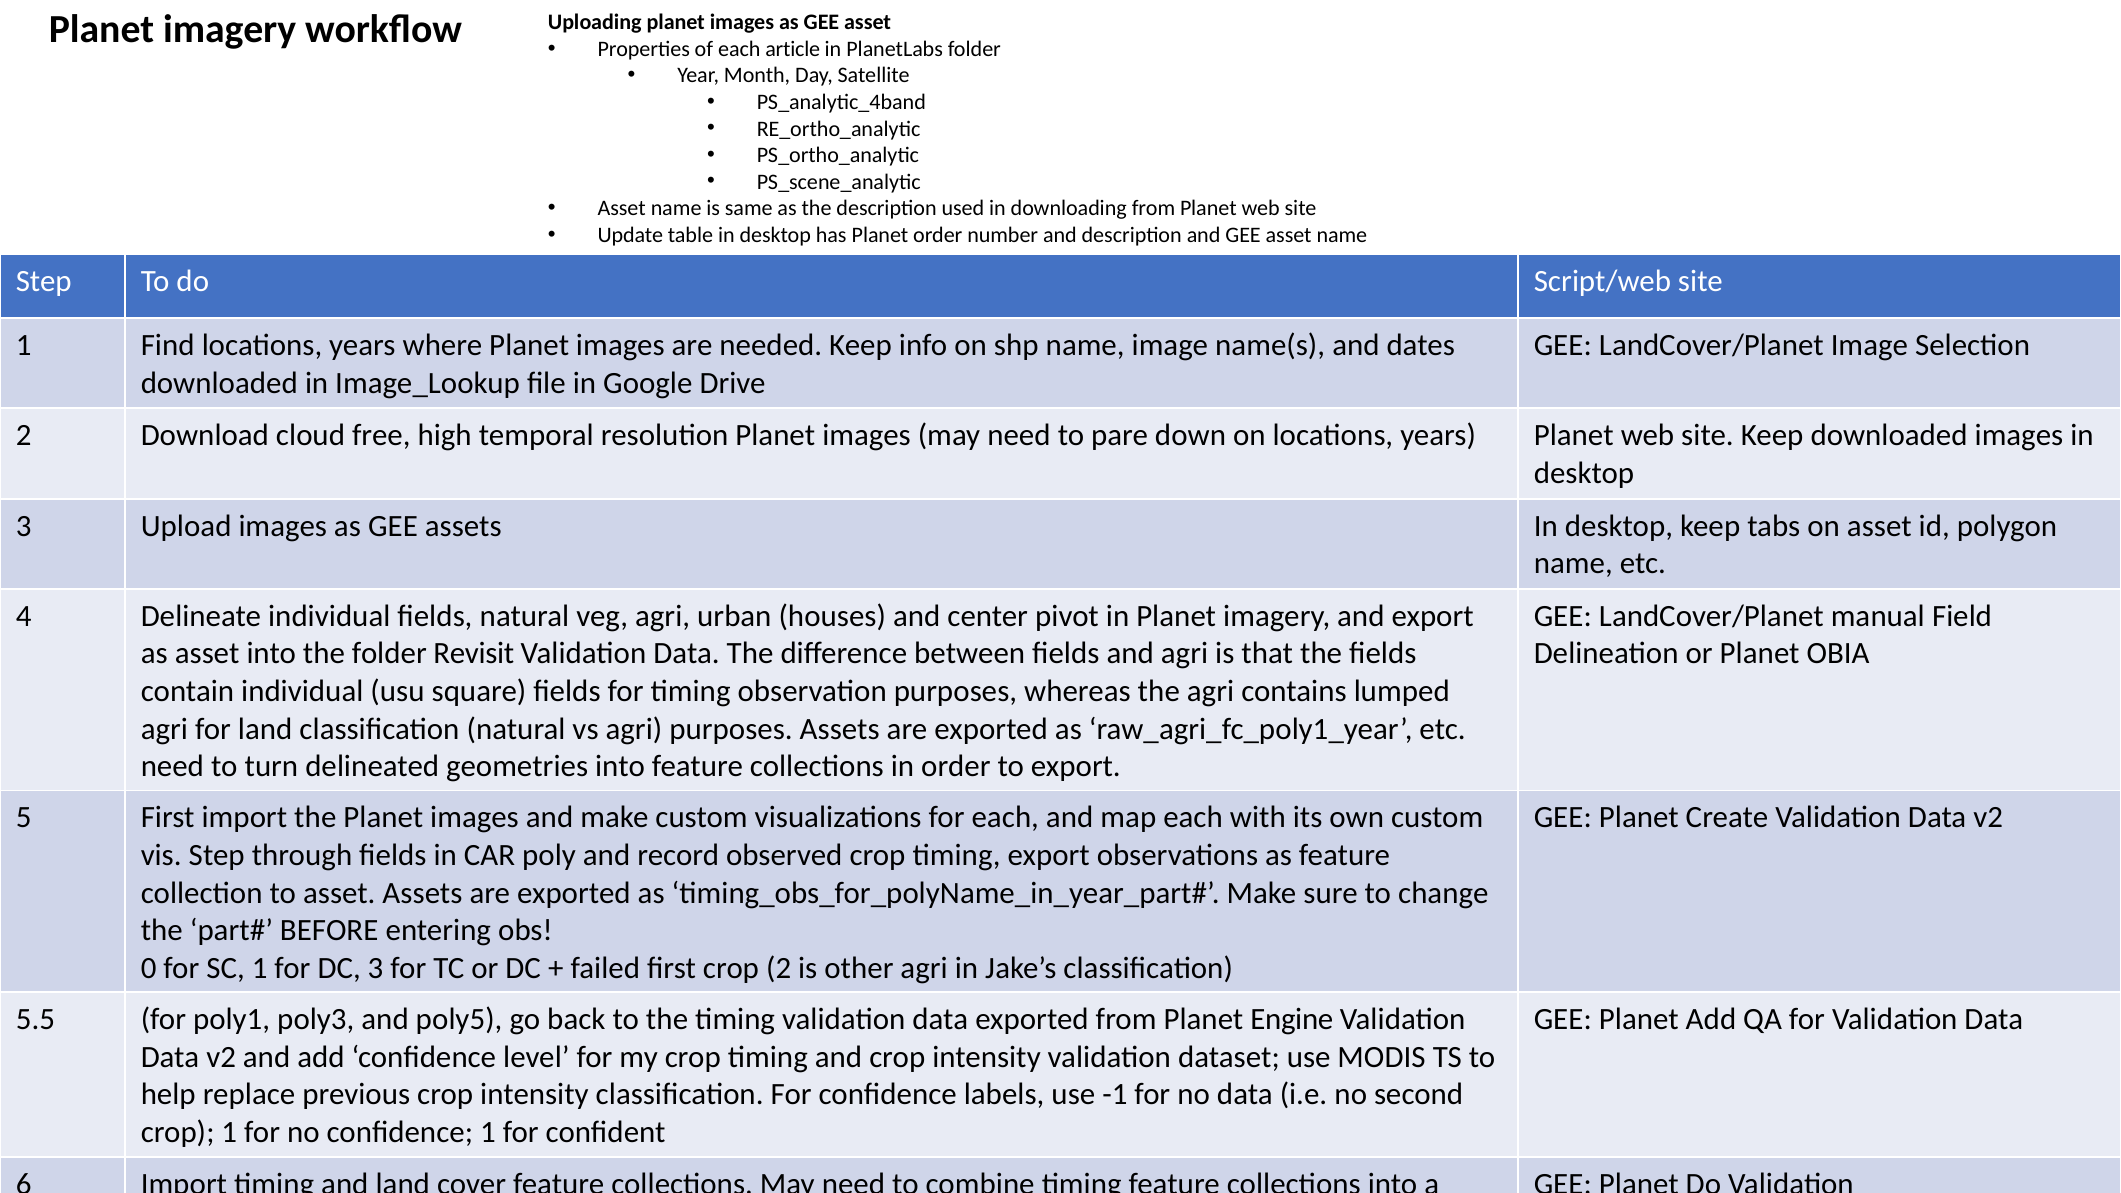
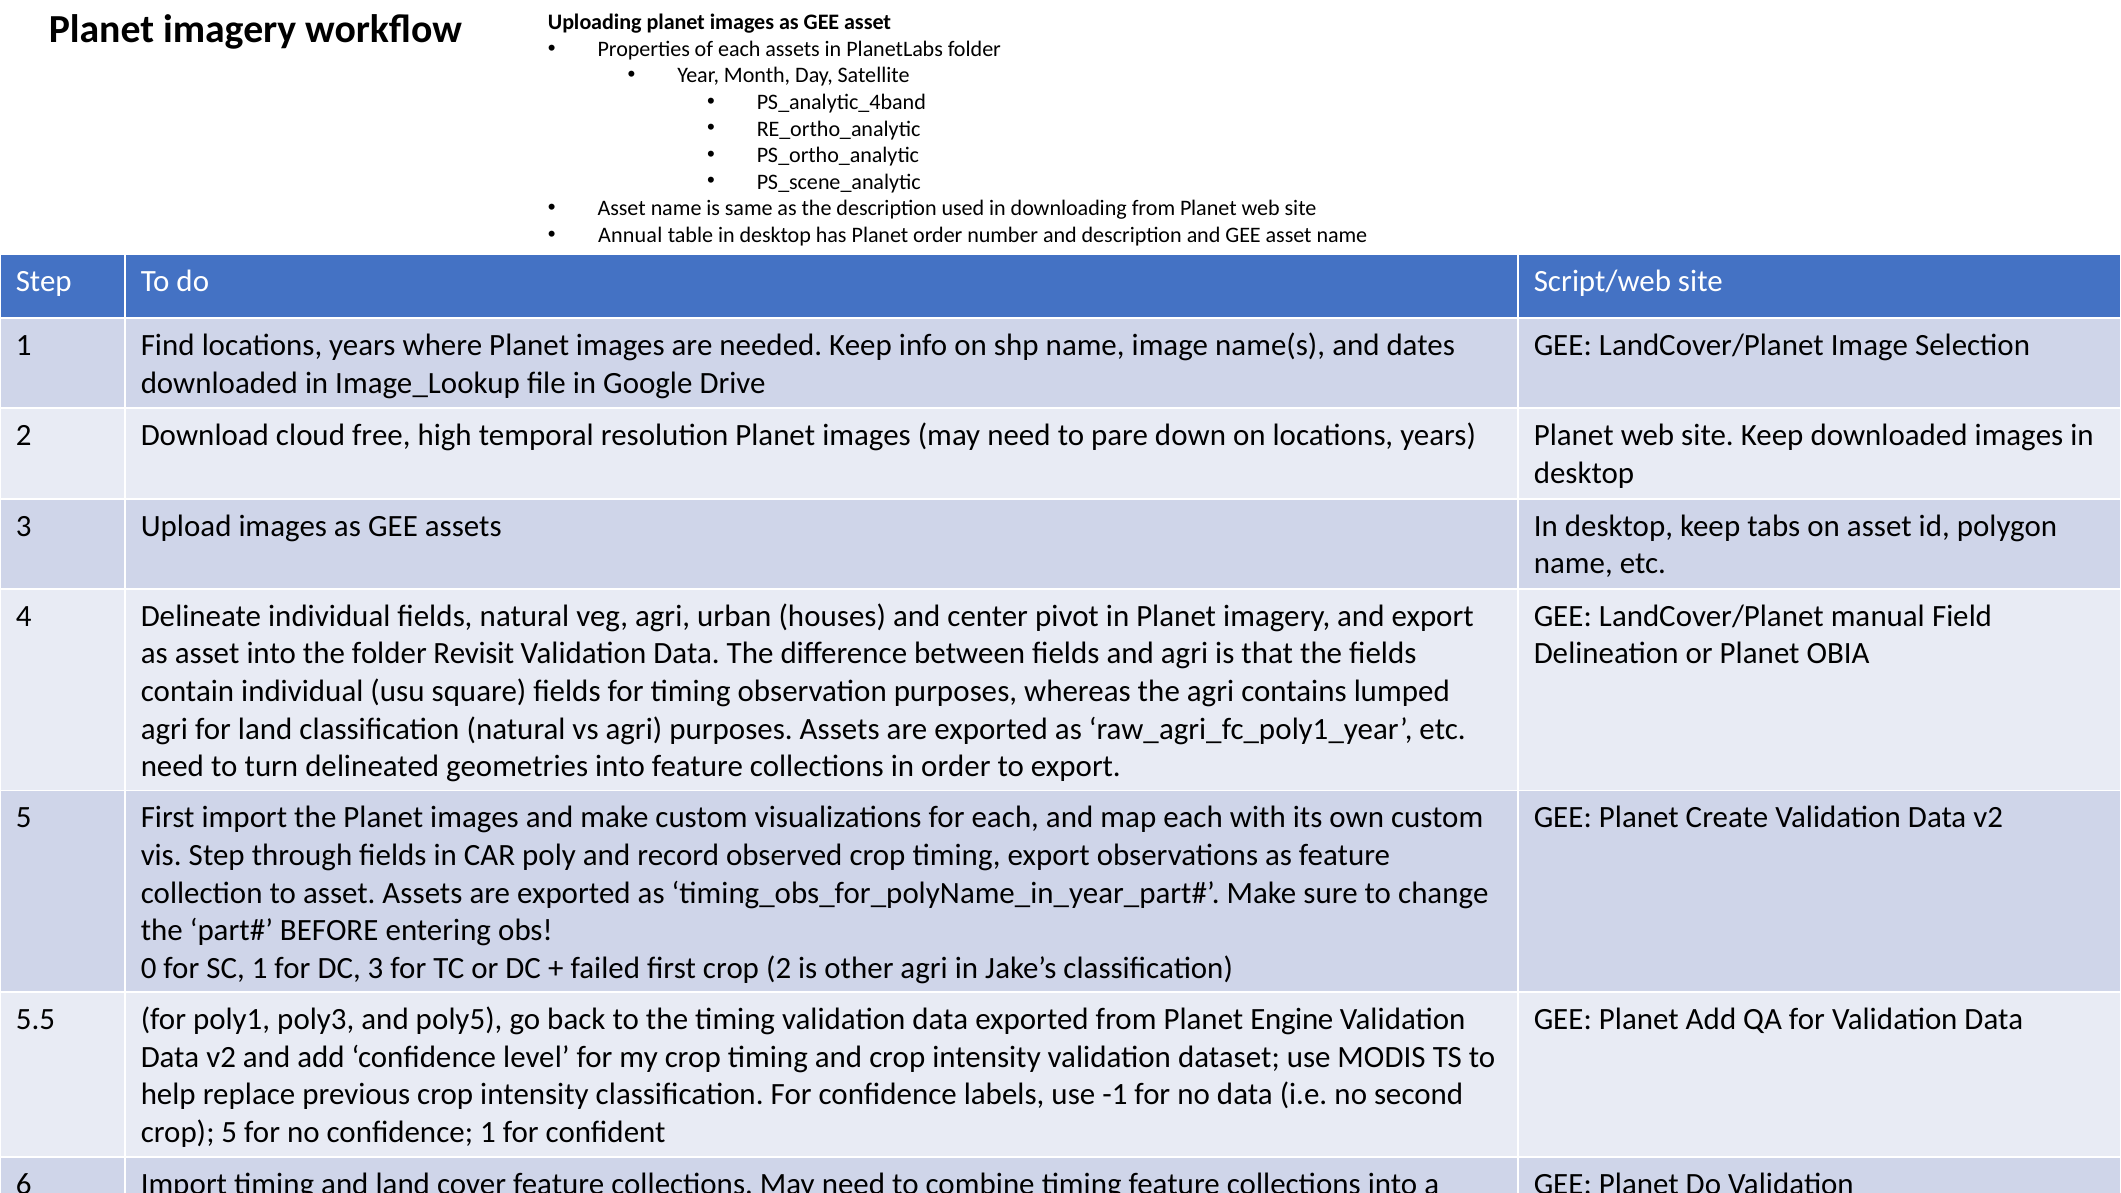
each article: article -> assets (793, 49)
Update: Update -> Annual (630, 235)
crop 1: 1 -> 5 (229, 1132)
